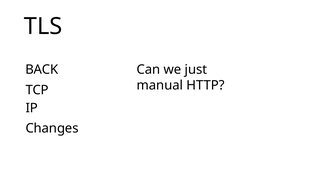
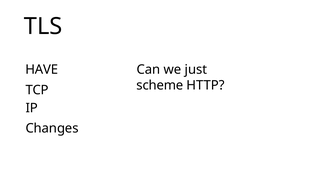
BACK: BACK -> HAVE (42, 70)
manual: manual -> scheme (160, 85)
